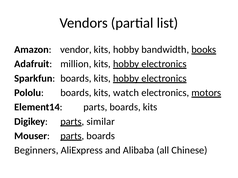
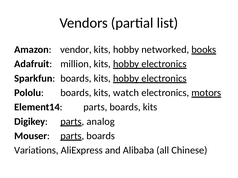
bandwidth: bandwidth -> networked (165, 50)
similar: similar -> analog (101, 122)
Beginners: Beginners -> Variations (36, 151)
